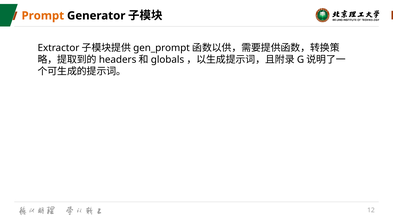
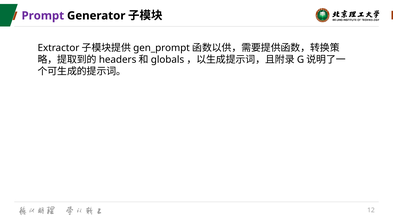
Prompt colour: orange -> purple (43, 16)
